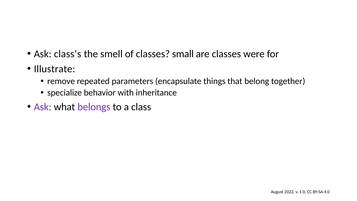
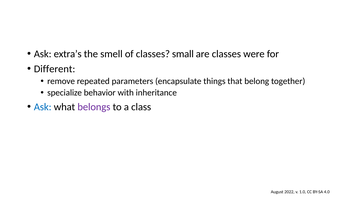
class’s: class’s -> extra’s (68, 54)
Illustrate: Illustrate -> Different (55, 69)
Ask colour: purple -> blue (43, 107)
